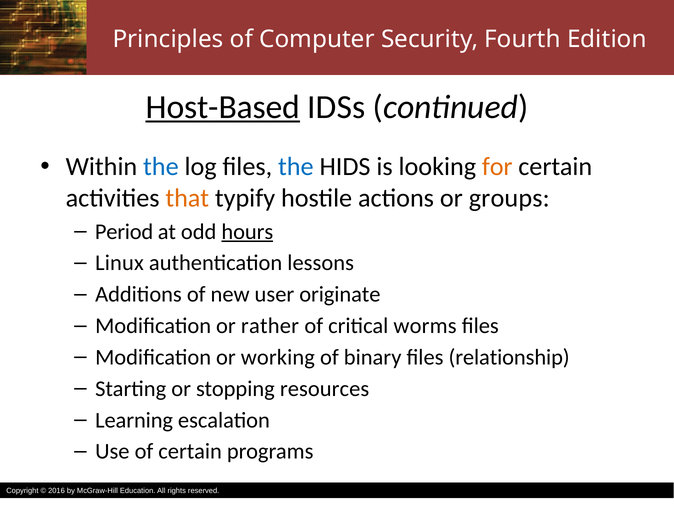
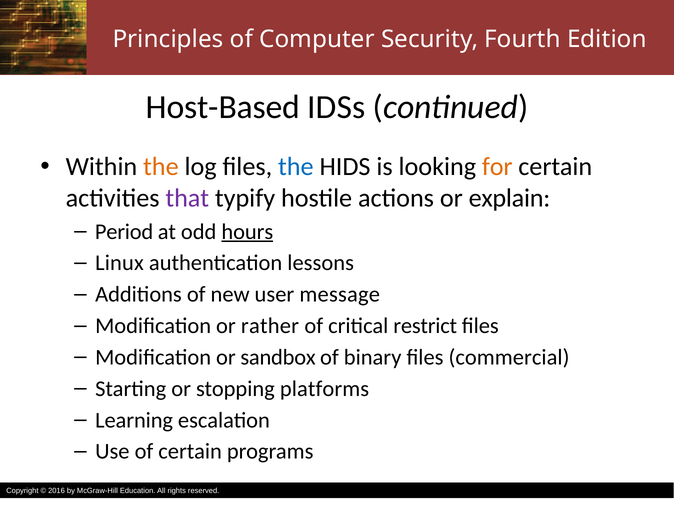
Host-Based underline: present -> none (223, 107)
the colour: blue -> orange (161, 167)
that colour: orange -> purple (187, 198)
groups: groups -> explain (509, 198)
originate: originate -> message (340, 295)
worms: worms -> restrict (425, 326)
working: working -> sandbox (278, 358)
relationship: relationship -> commercial (509, 358)
resources: resources -> platforms (325, 389)
